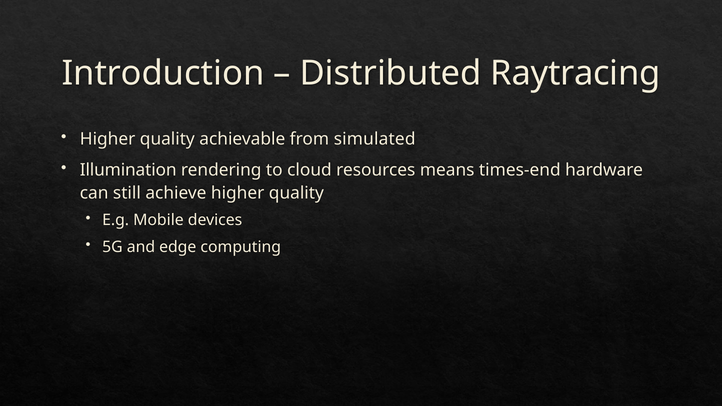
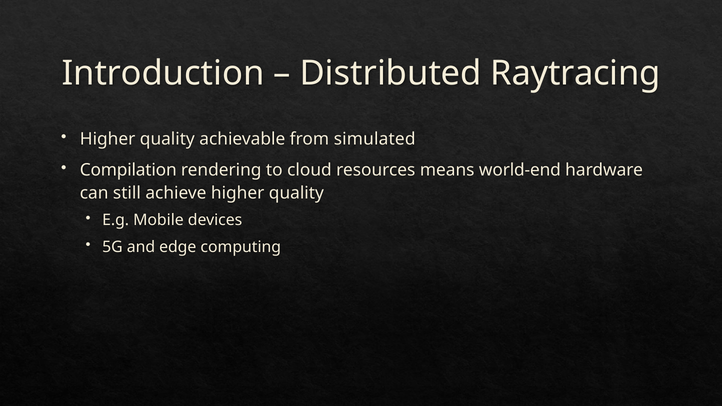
Illumination: Illumination -> Compilation (128, 170)
times-end: times-end -> world-end (520, 170)
